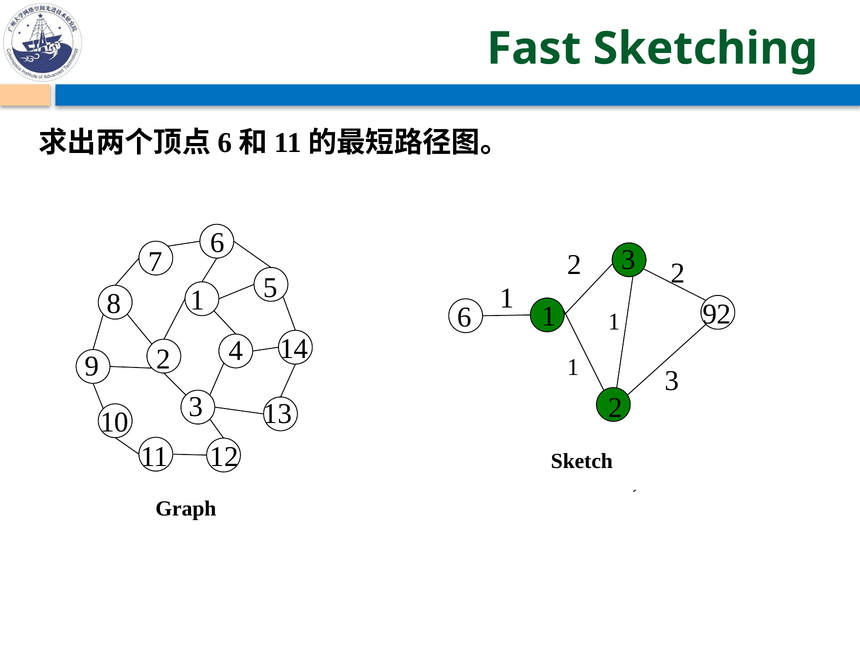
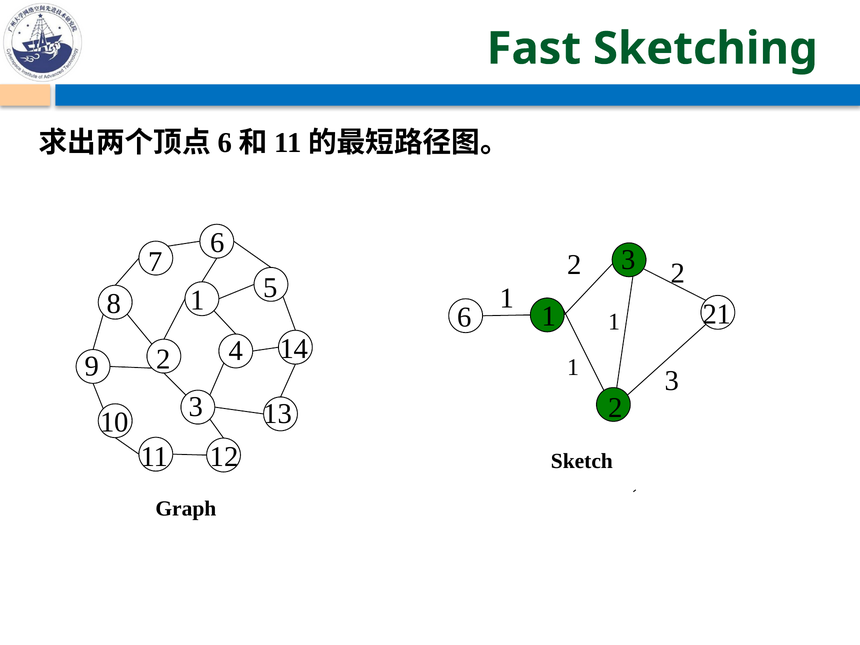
92: 92 -> 21 (717, 314)
